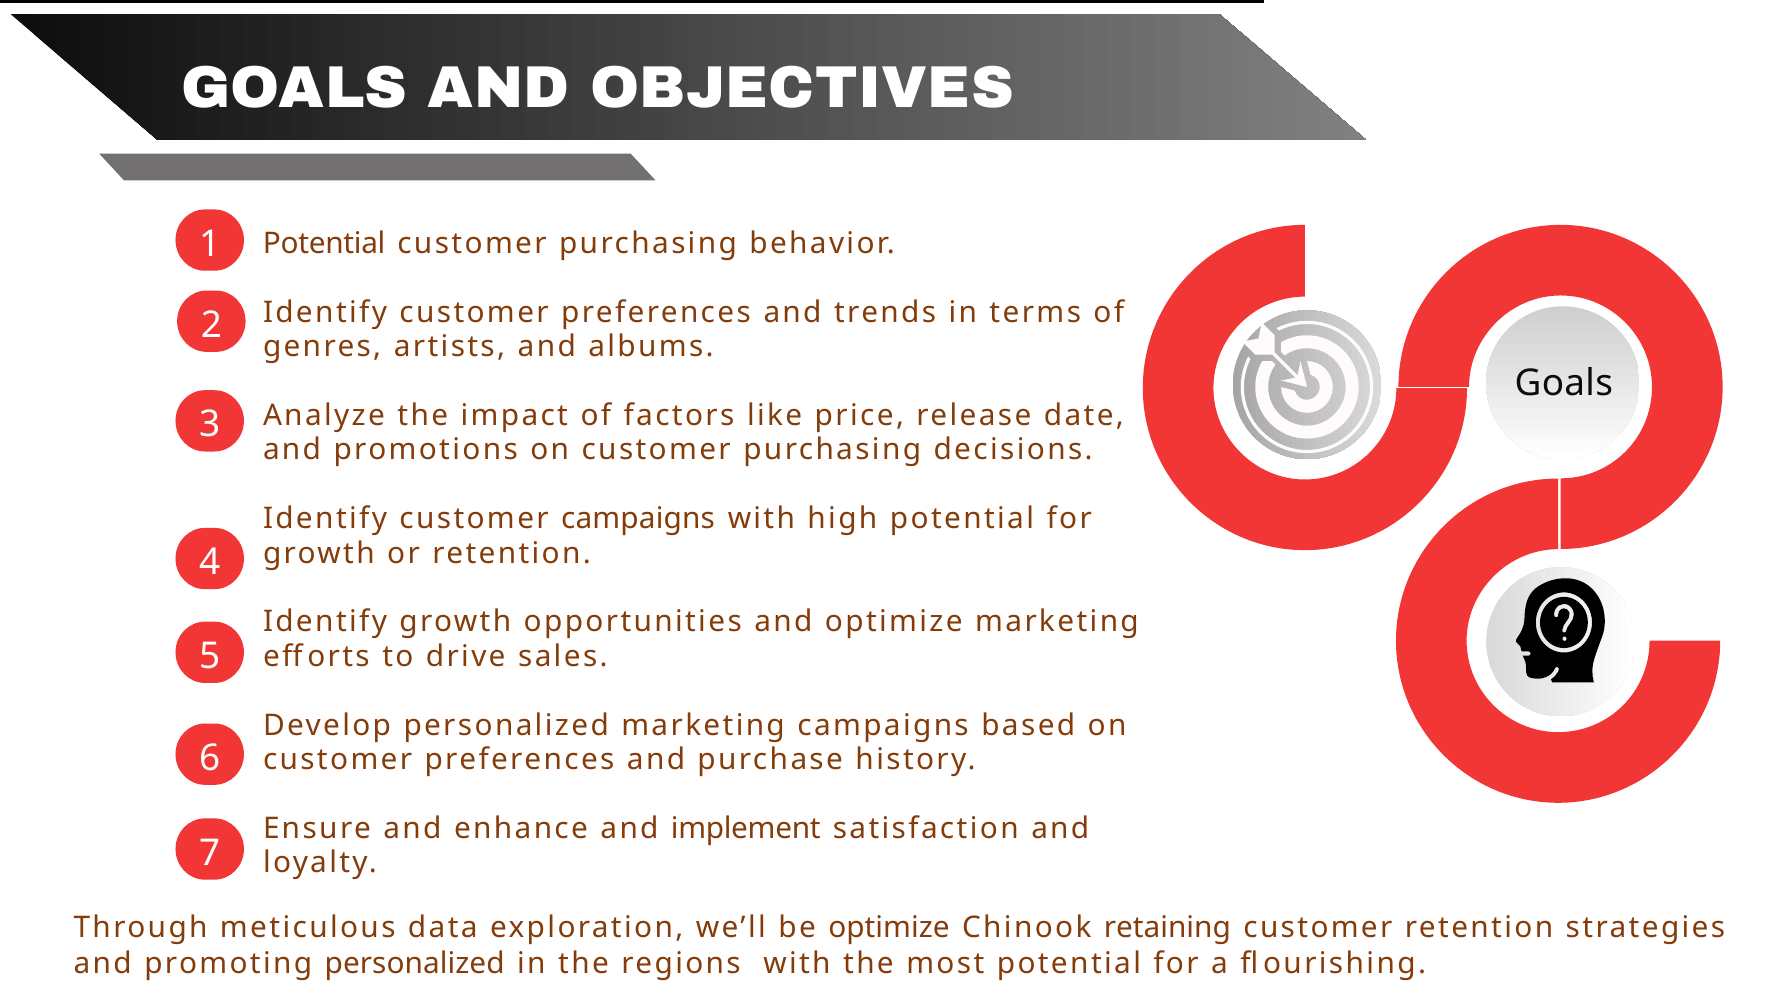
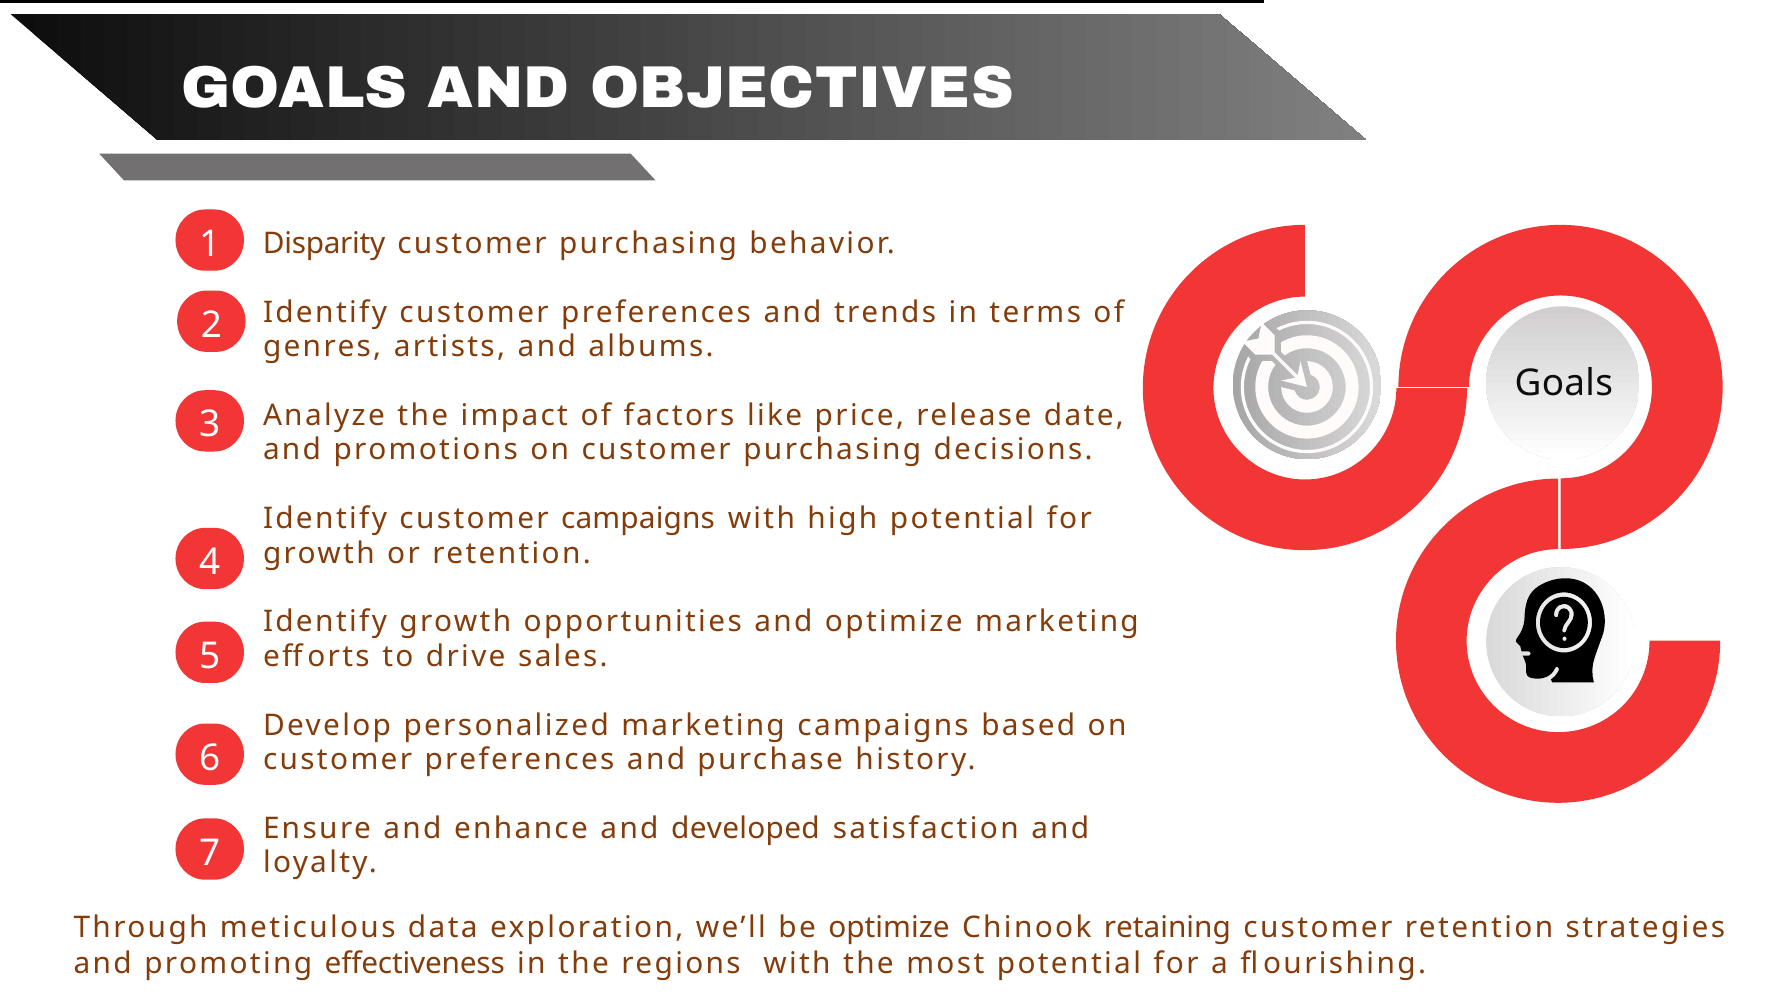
1 Potential: Potential -> Disparity (324, 243)
implement: implement -> developed (745, 829)
promoting personalized: personalized -> effectiveness (415, 964)
